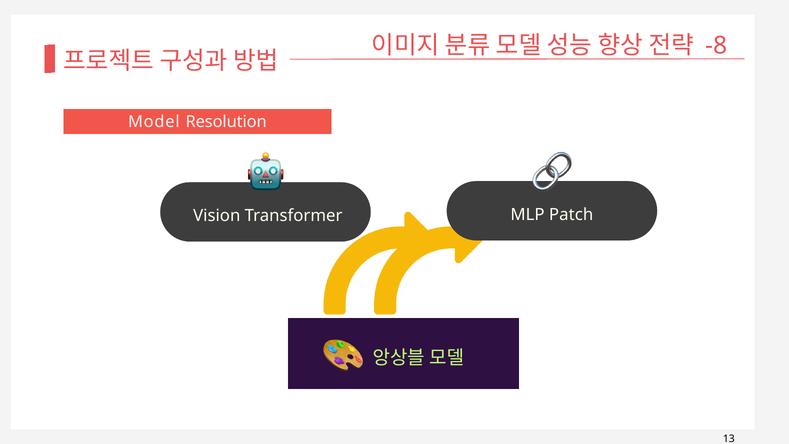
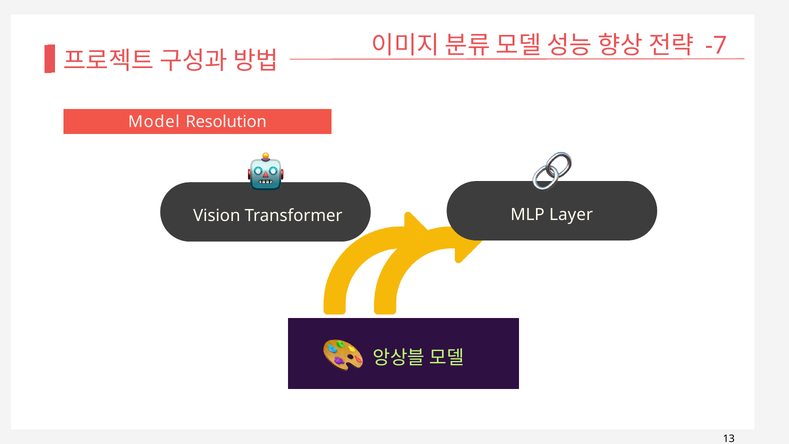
-8: -8 -> -7 (716, 46)
Patch: Patch -> Layer (571, 215)
